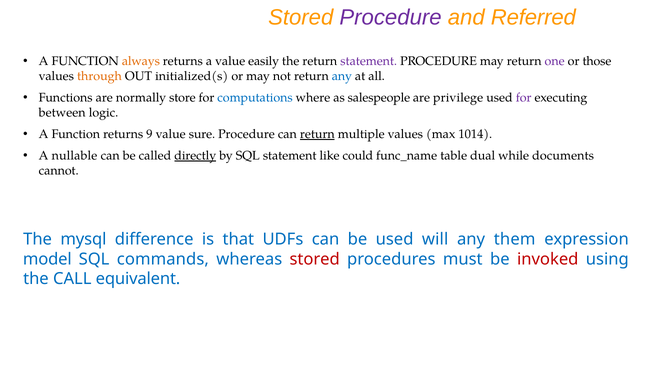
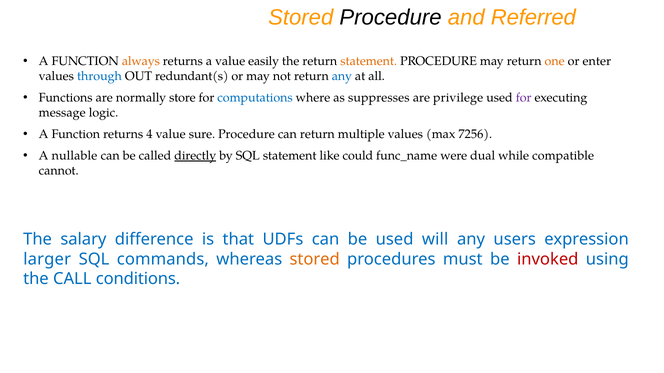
Procedure colour: purple -> black (391, 17)
statement colour: purple -> orange (369, 61)
one colour: purple -> orange (555, 61)
those: those -> enter (597, 61)
through colour: orange -> blue (99, 76)
initialized(s: initialized(s -> redundant(s (192, 76)
salespeople: salespeople -> suppresses (379, 98)
between: between -> message (62, 113)
9: 9 -> 4 (149, 134)
return underline: present -> none (317, 134)
1014: 1014 -> 7256 (475, 134)
table: table -> were (454, 156)
documents: documents -> compatible (563, 156)
mysql: mysql -> salary (83, 240)
them: them -> users (515, 240)
model: model -> larger (47, 259)
stored colour: red -> orange (315, 259)
equivalent: equivalent -> conditions (138, 279)
